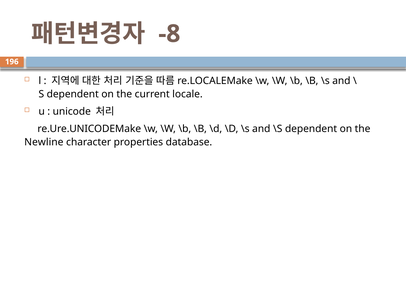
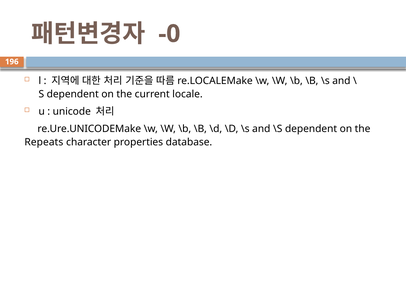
-8: -8 -> -0 (169, 34)
Newline: Newline -> Repeats (44, 143)
